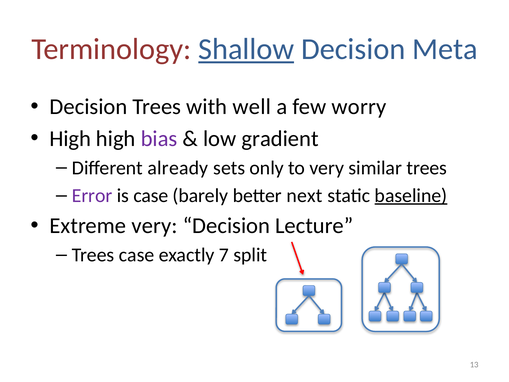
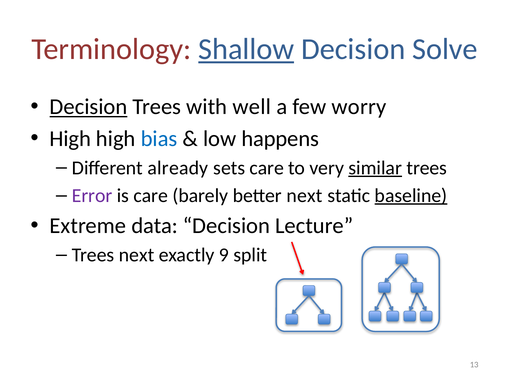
Meta: Meta -> Solve (445, 49)
Decision underline: none -> present (89, 107)
bias colour: purple -> blue (159, 138)
gradient: gradient -> happens (280, 138)
sets only: only -> care (267, 168)
similar underline: none -> present (375, 168)
is case: case -> care (151, 195)
Extreme very: very -> data (155, 226)
Trees case: case -> next (137, 255)
7: 7 -> 9 (224, 255)
